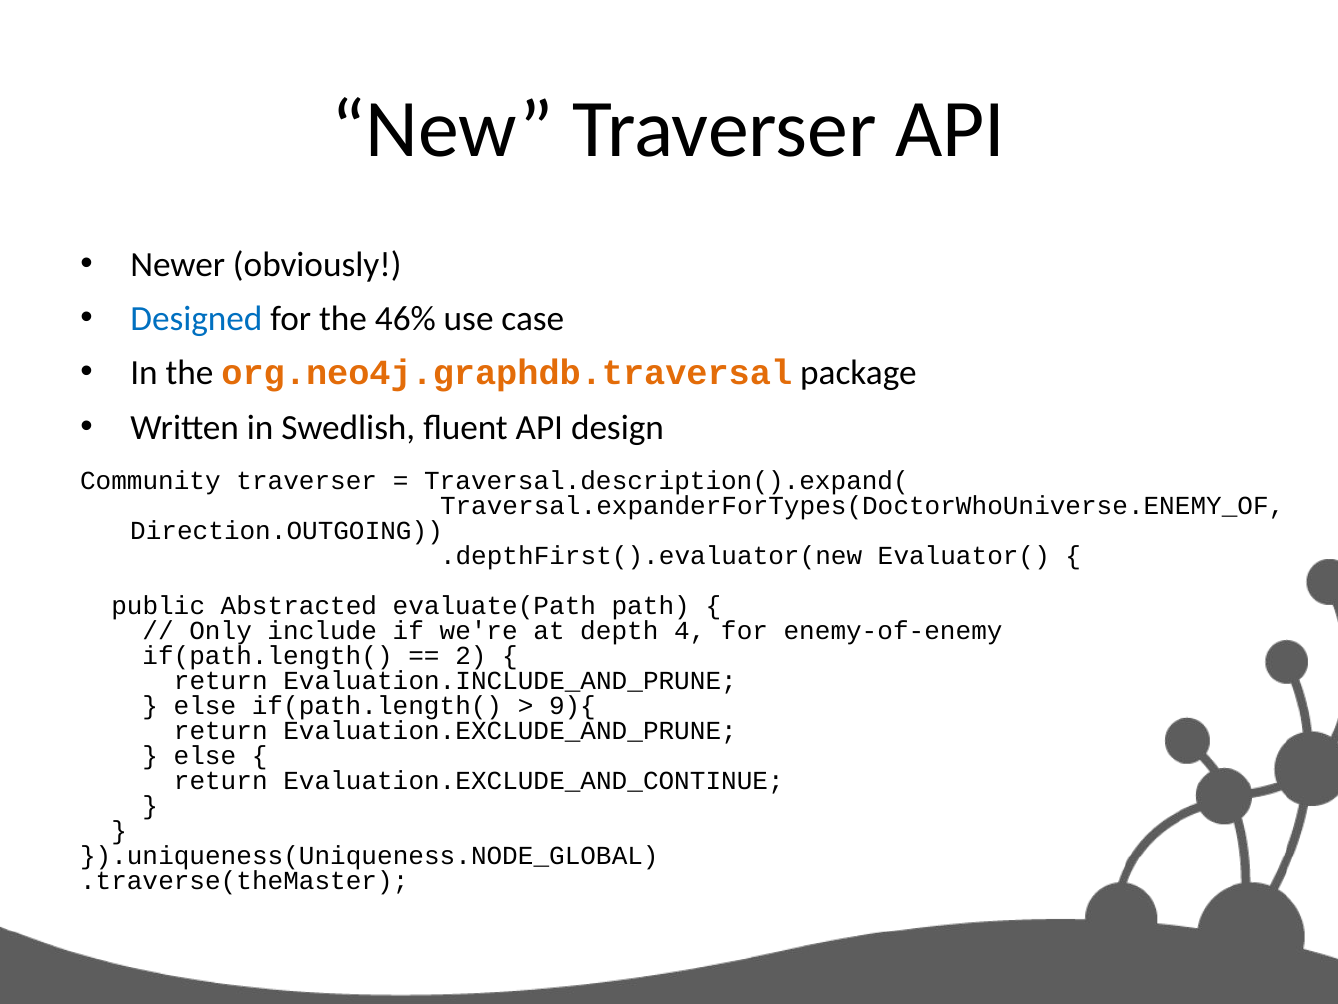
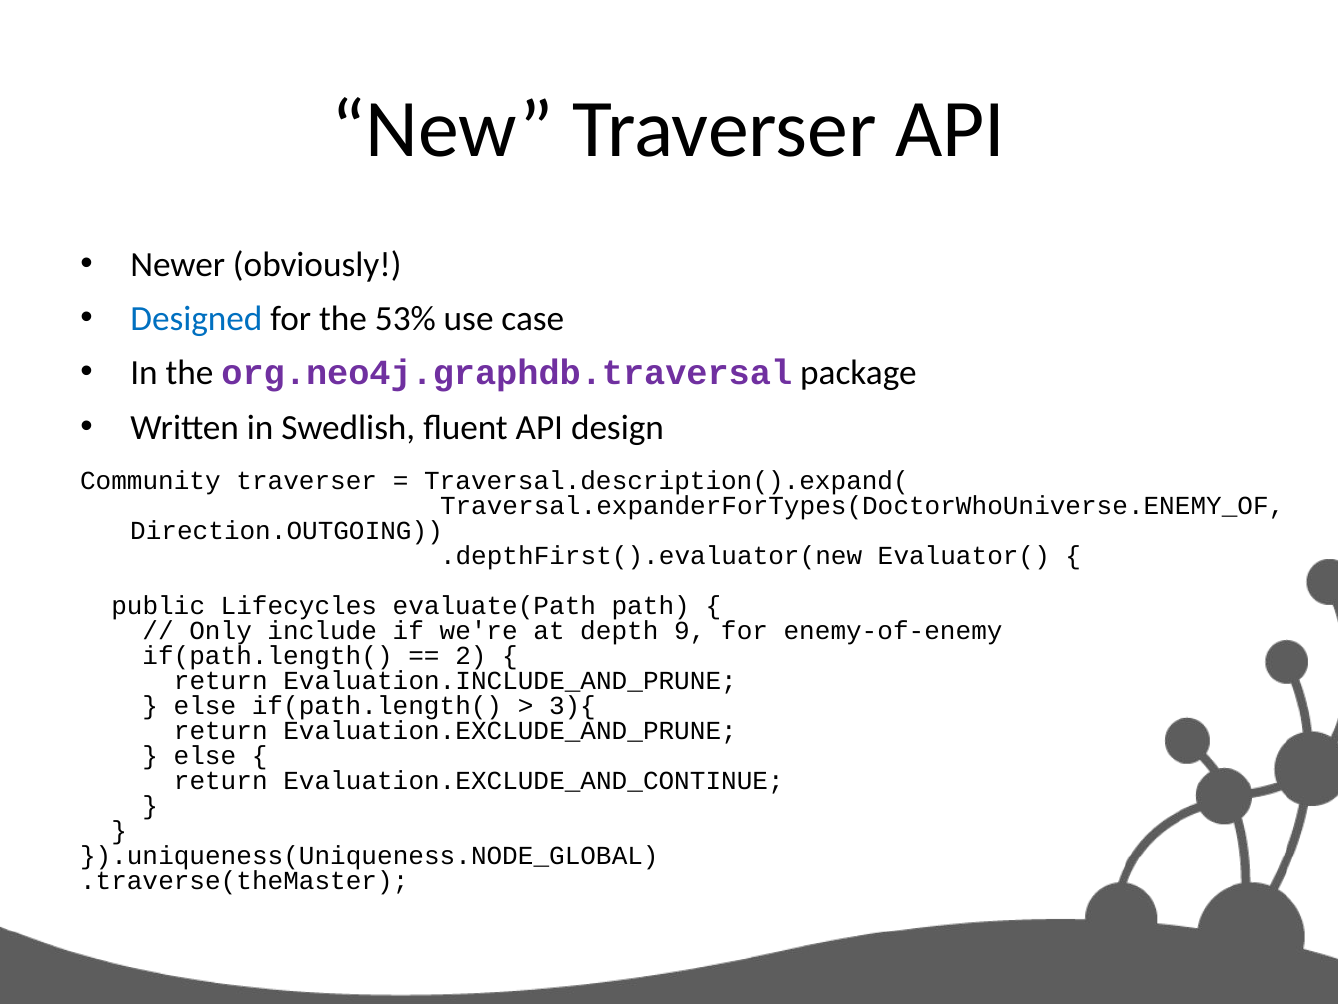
46%: 46% -> 53% (405, 319)
org.neo4j.graphdb.traversal colour: orange -> purple (507, 373)
Abstracted: Abstracted -> Lifecycles (299, 606)
4: 4 -> 9 (690, 631)
9){: 9){ -> 3){ (572, 706)
